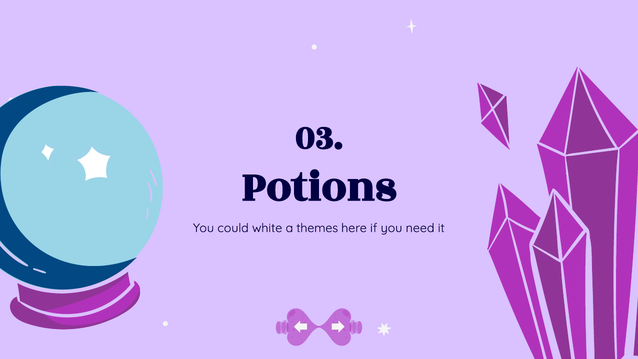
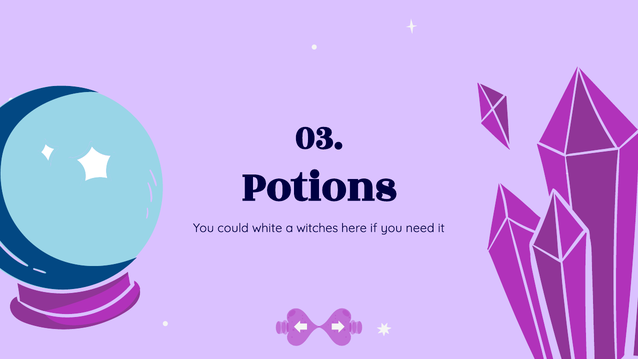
themes: themes -> witches (317, 228)
